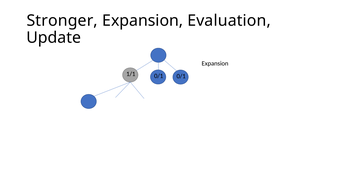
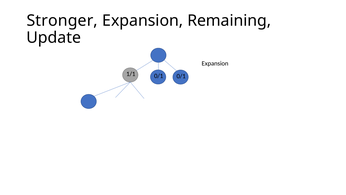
Evaluation: Evaluation -> Remaining (229, 21)
